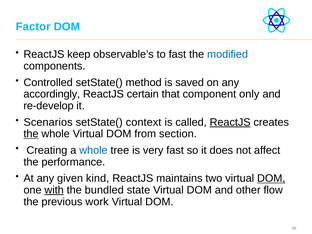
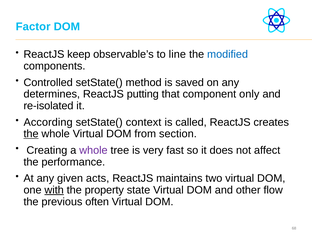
to fast: fast -> line (177, 54)
accordingly: accordingly -> determines (52, 94)
certain: certain -> putting (143, 94)
re-develop: re-develop -> re-isolated (48, 106)
Scenarios: Scenarios -> According (48, 122)
ReactJS underline: present -> none (230, 122)
whole colour: blue -> purple (93, 150)
kind: kind -> acts (98, 178)
DOM underline: present -> none (271, 178)
bundled: bundled -> property (104, 190)
work: work -> often (97, 202)
